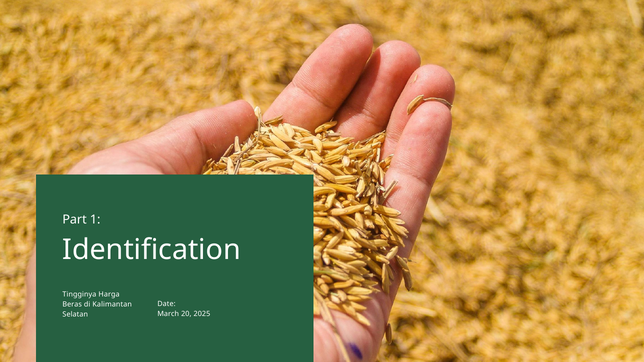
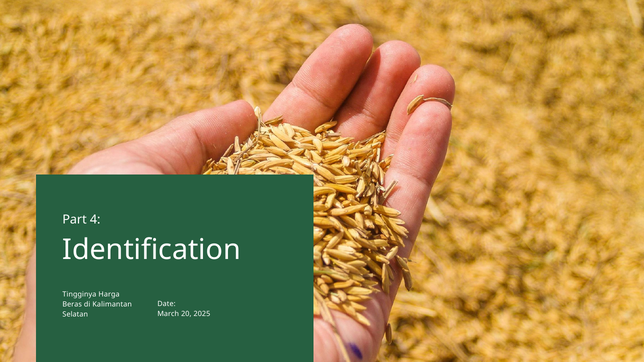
1: 1 -> 4 (95, 220)
